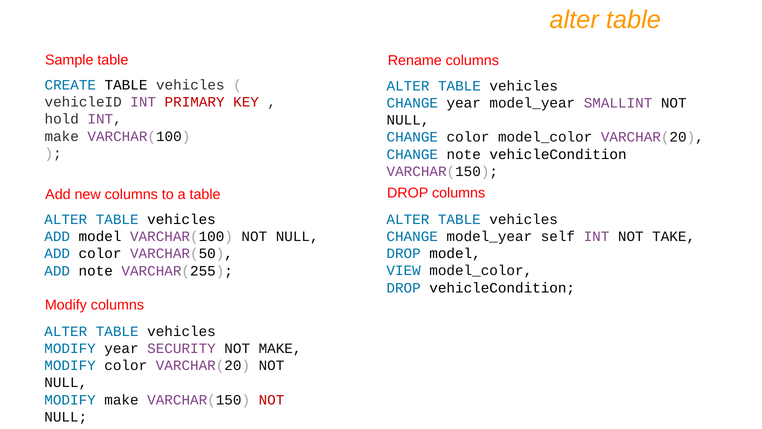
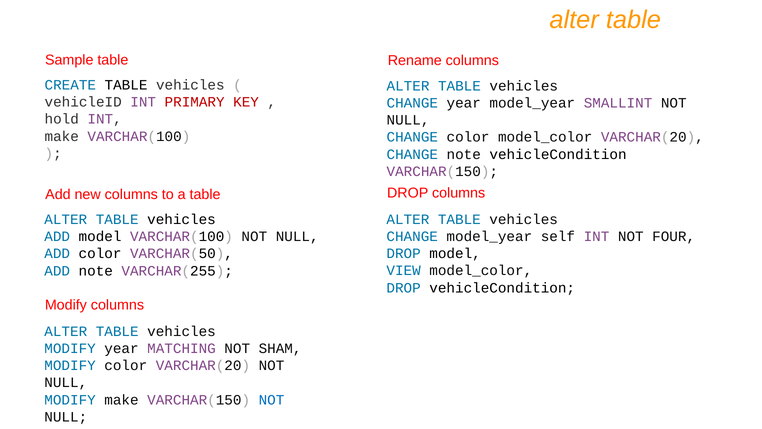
TAKE: TAKE -> FOUR (674, 236)
SECURITY: SECURITY -> MATCHING (182, 348)
NOT MAKE: MAKE -> SHAM (280, 348)
NOT colour: red -> blue (272, 400)
